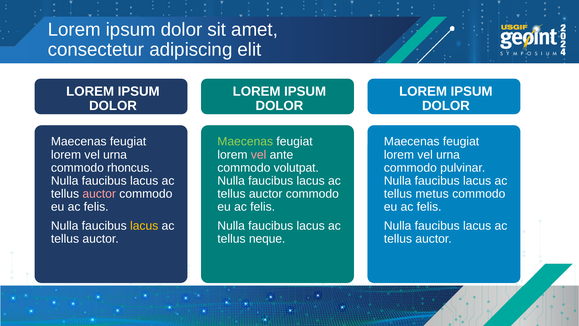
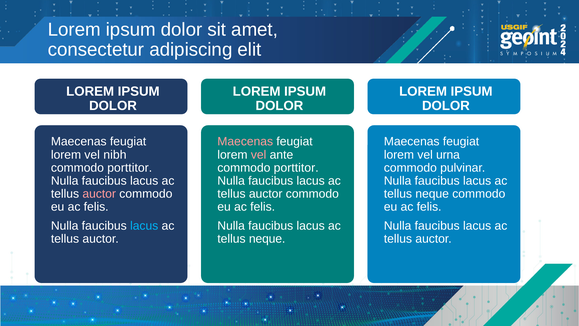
Maecenas colour: light green -> pink (245, 142)
urna: urna -> nibh (115, 155)
rhoncus: rhoncus -> porttitor (130, 168)
volutpat: volutpat -> porttitor (296, 168)
metus: metus -> neque (432, 194)
lacus colour: yellow -> light blue (144, 226)
